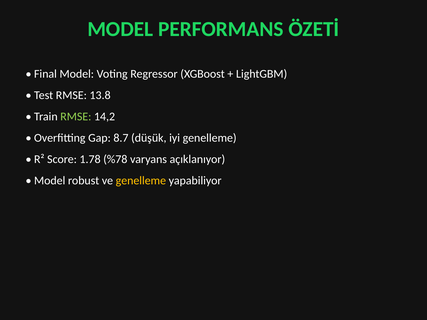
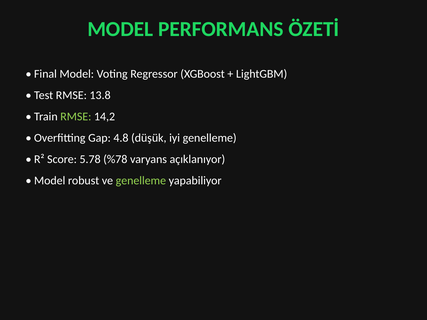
8.7: 8.7 -> 4.8 (121, 138)
1.78: 1.78 -> 5.78 (90, 160)
genelleme colour: yellow -> light green (141, 181)
